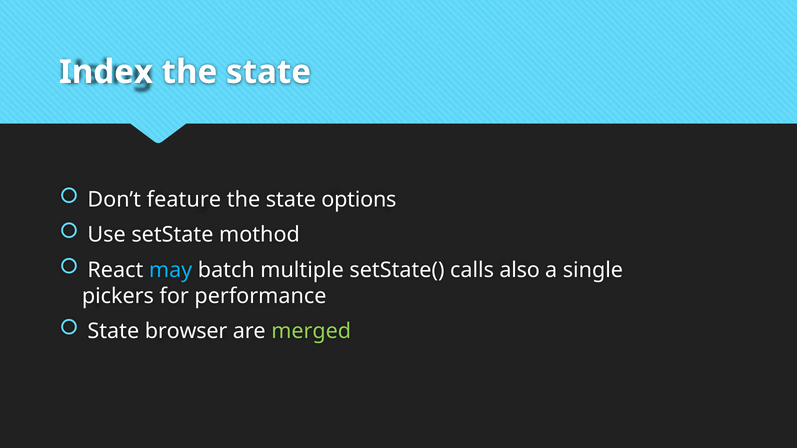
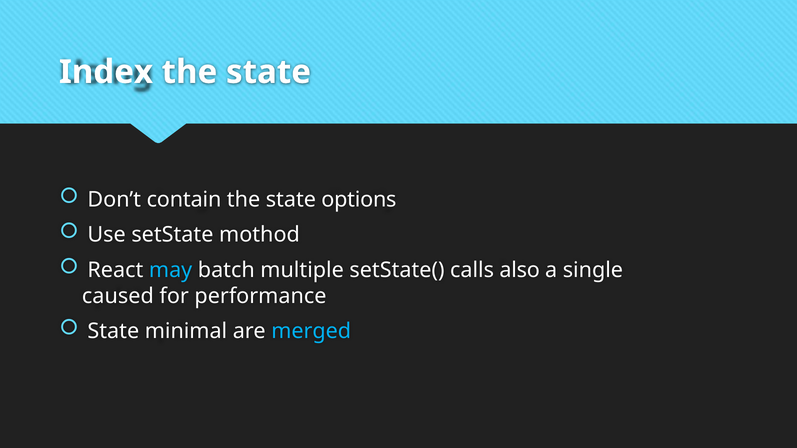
feature: feature -> contain (184, 200)
pickers: pickers -> caused (118, 296)
browser: browser -> minimal (186, 331)
merged colour: light green -> light blue (311, 331)
